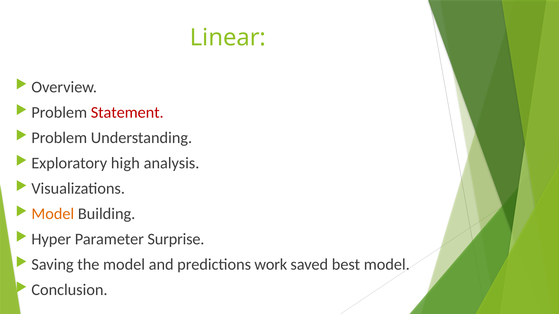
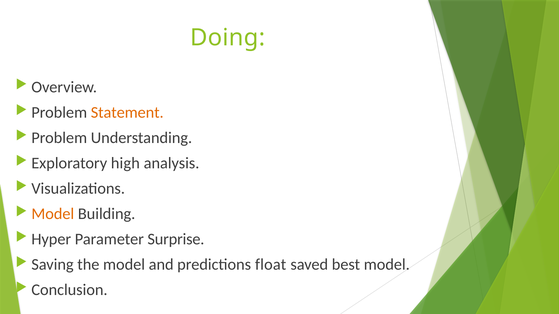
Linear: Linear -> Doing (228, 38)
Statement colour: red -> orange (127, 113)
work: work -> float (271, 265)
